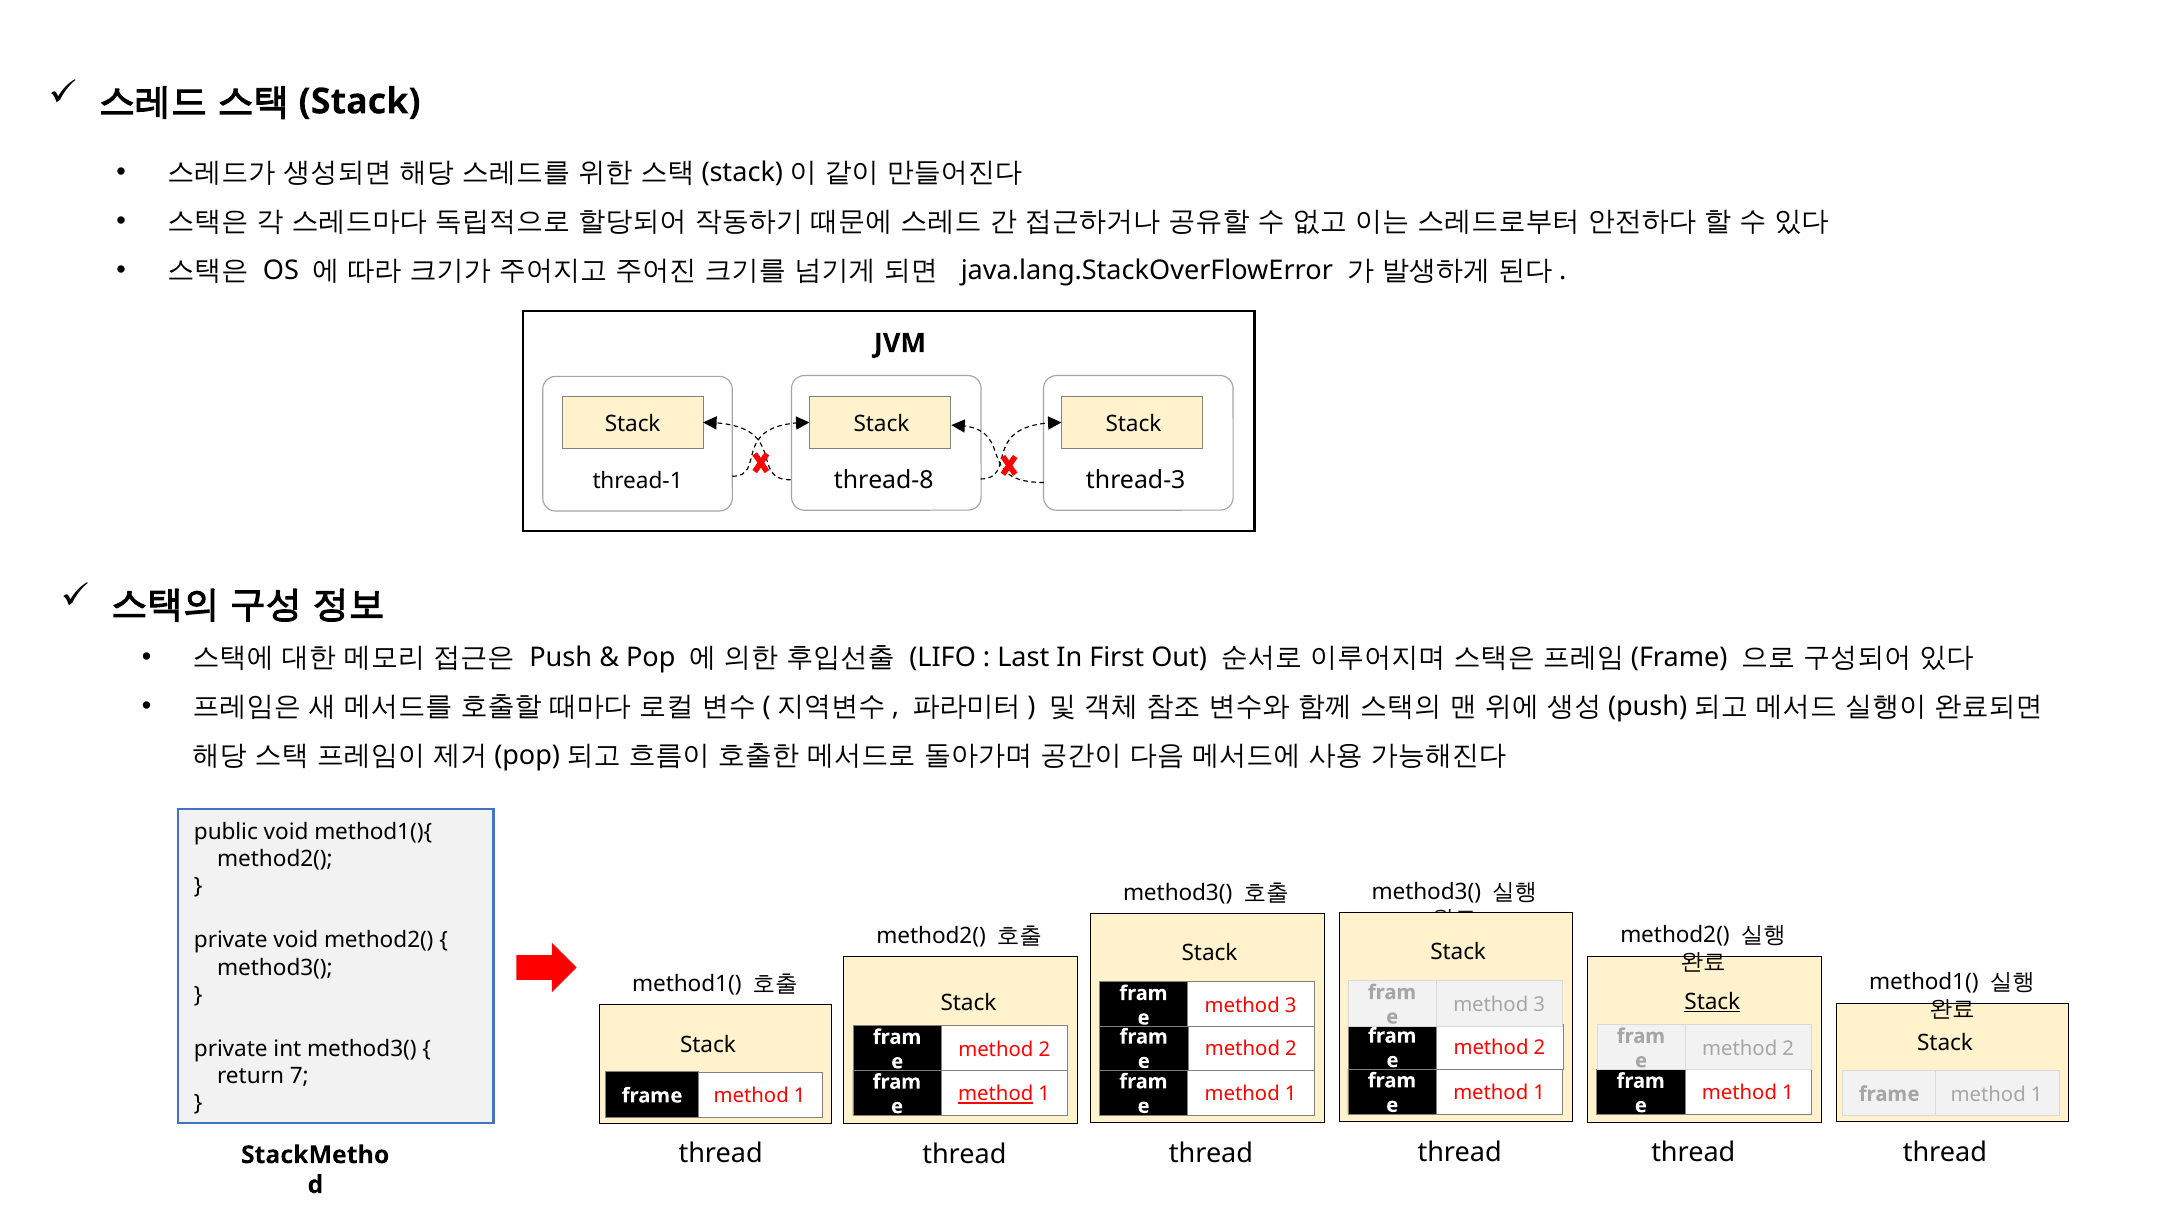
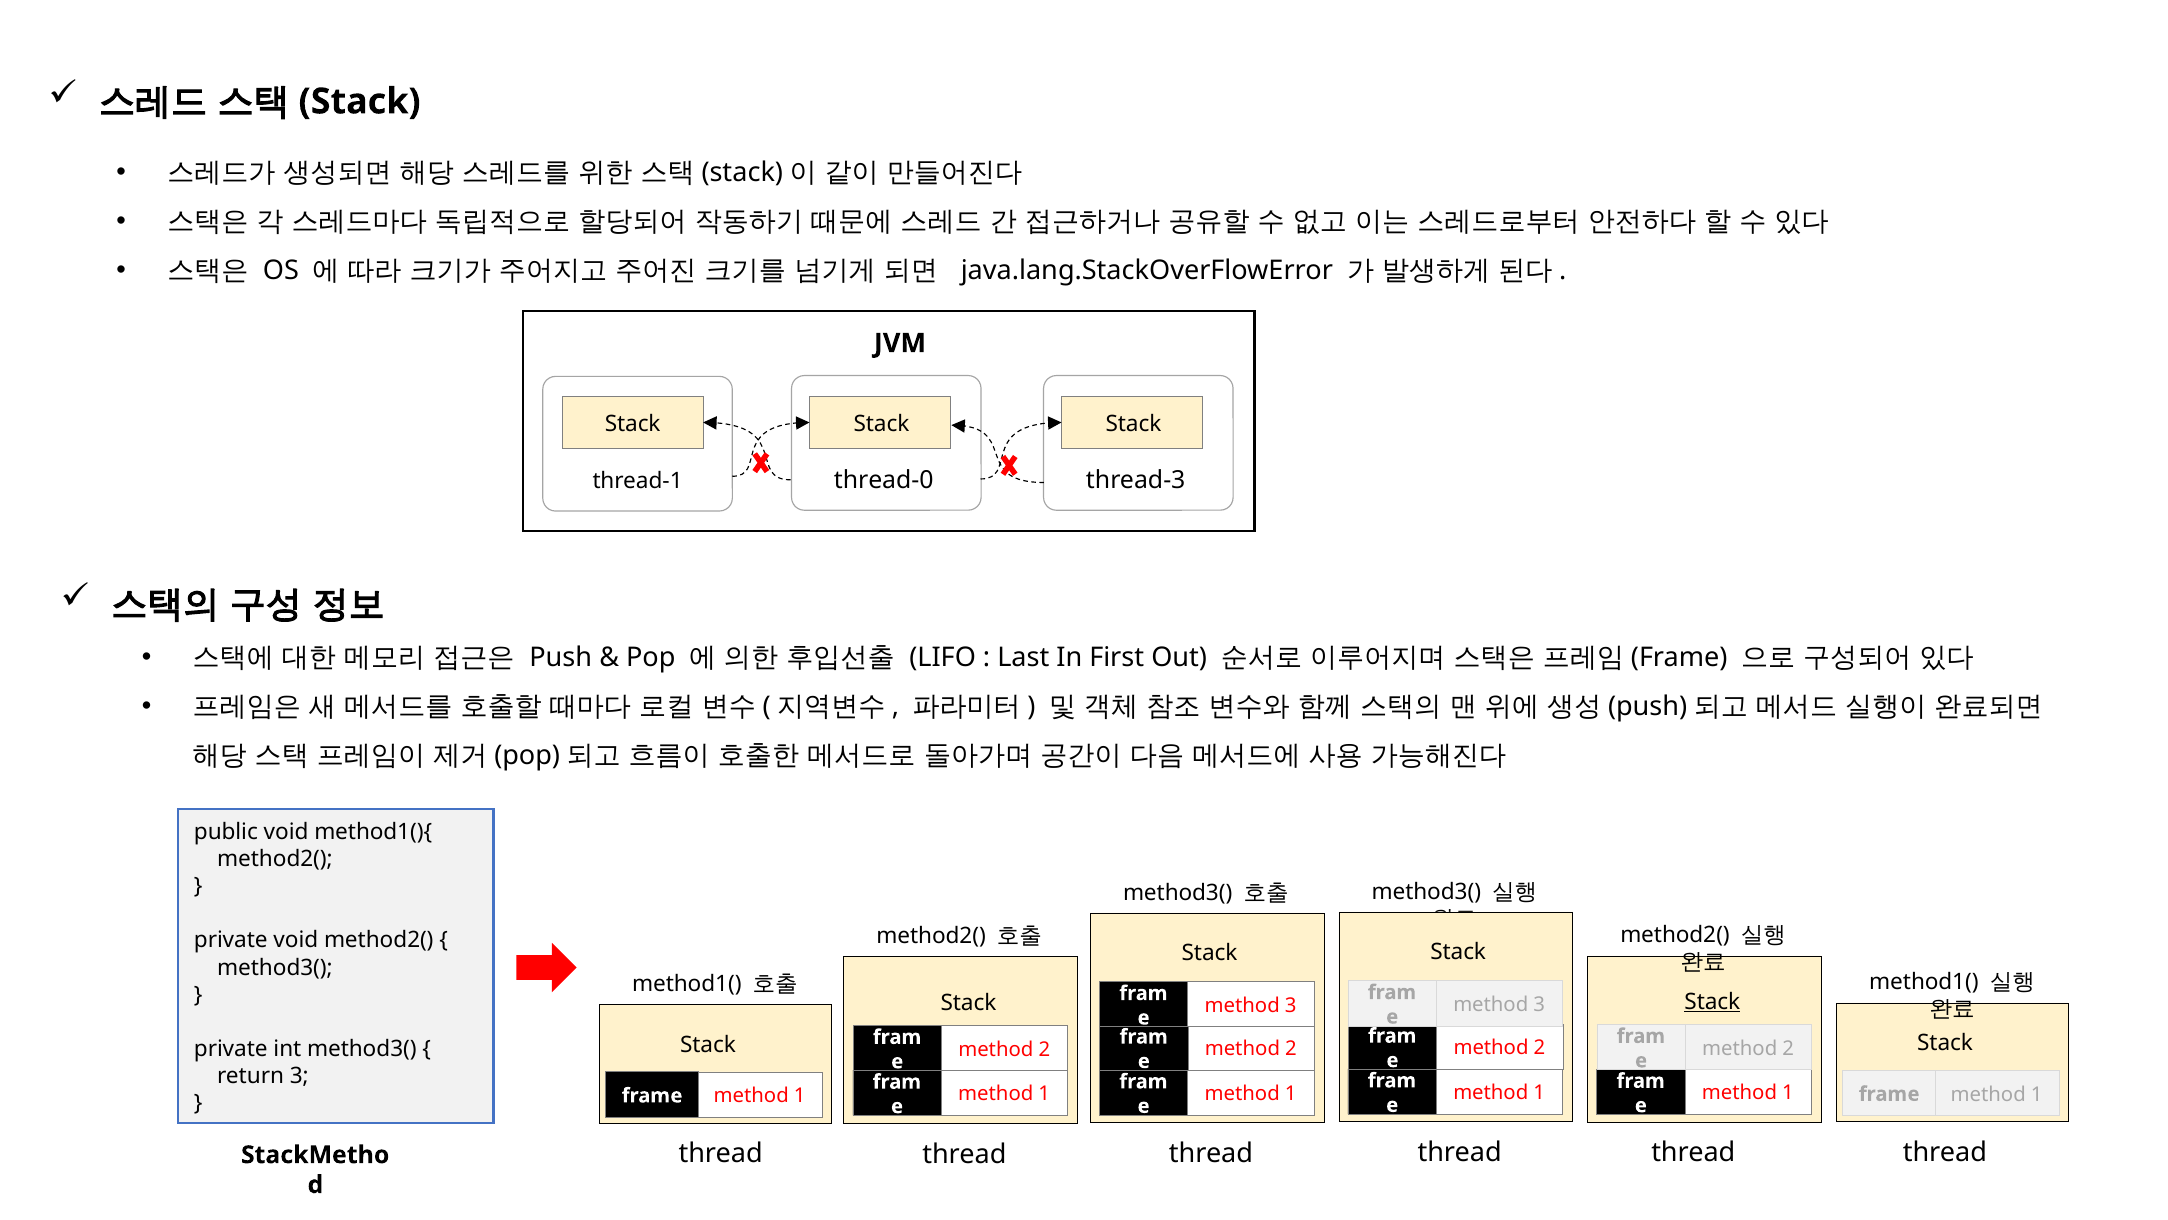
thread-8: thread-8 -> thread-0 (884, 480)
return 7: 7 -> 3 (299, 1076)
method underline: present -> none (996, 1094)
